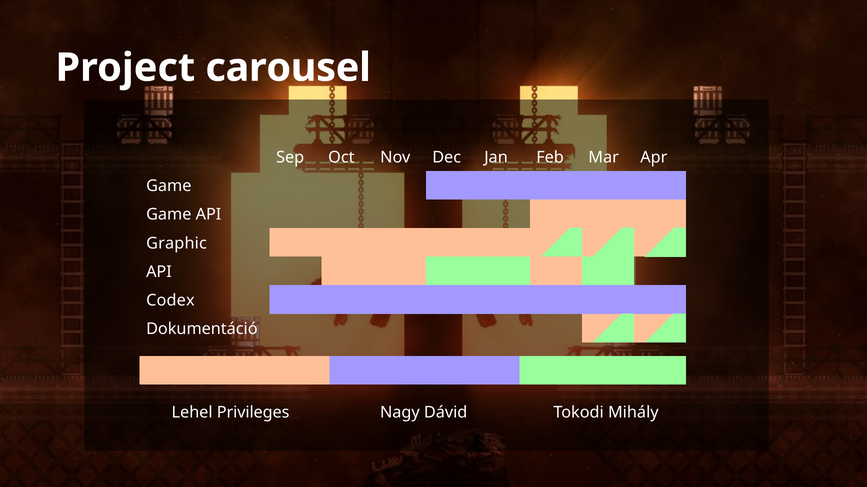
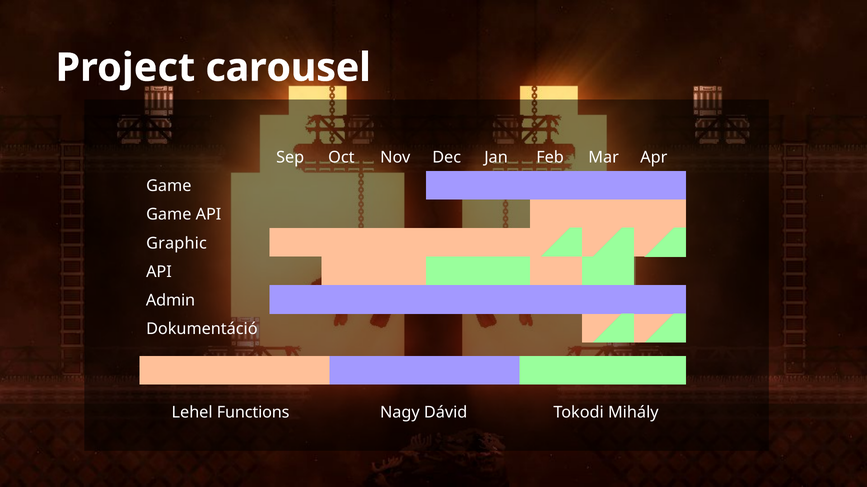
Codex: Codex -> Admin (171, 301)
Privileges: Privileges -> Functions (253, 413)
